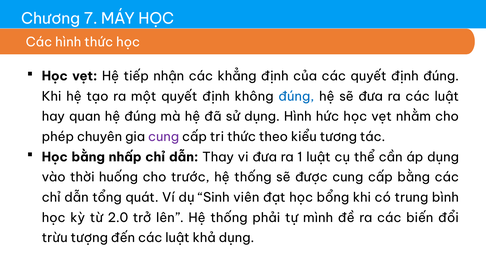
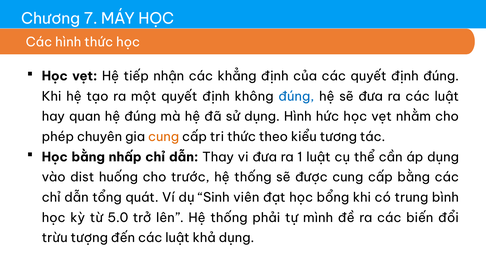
cung colour: purple -> orange (164, 137)
thời: thời -> dist (82, 178)
2.0: 2.0 -> 5.0 (118, 218)
